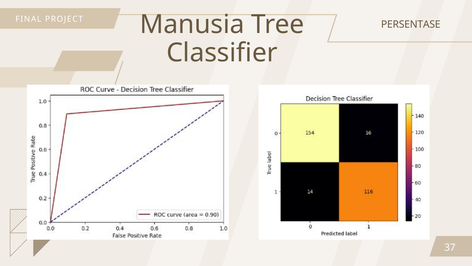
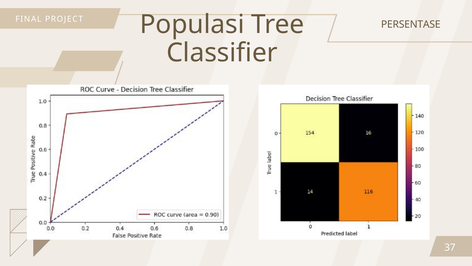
Manusia: Manusia -> Populasi (192, 24)
